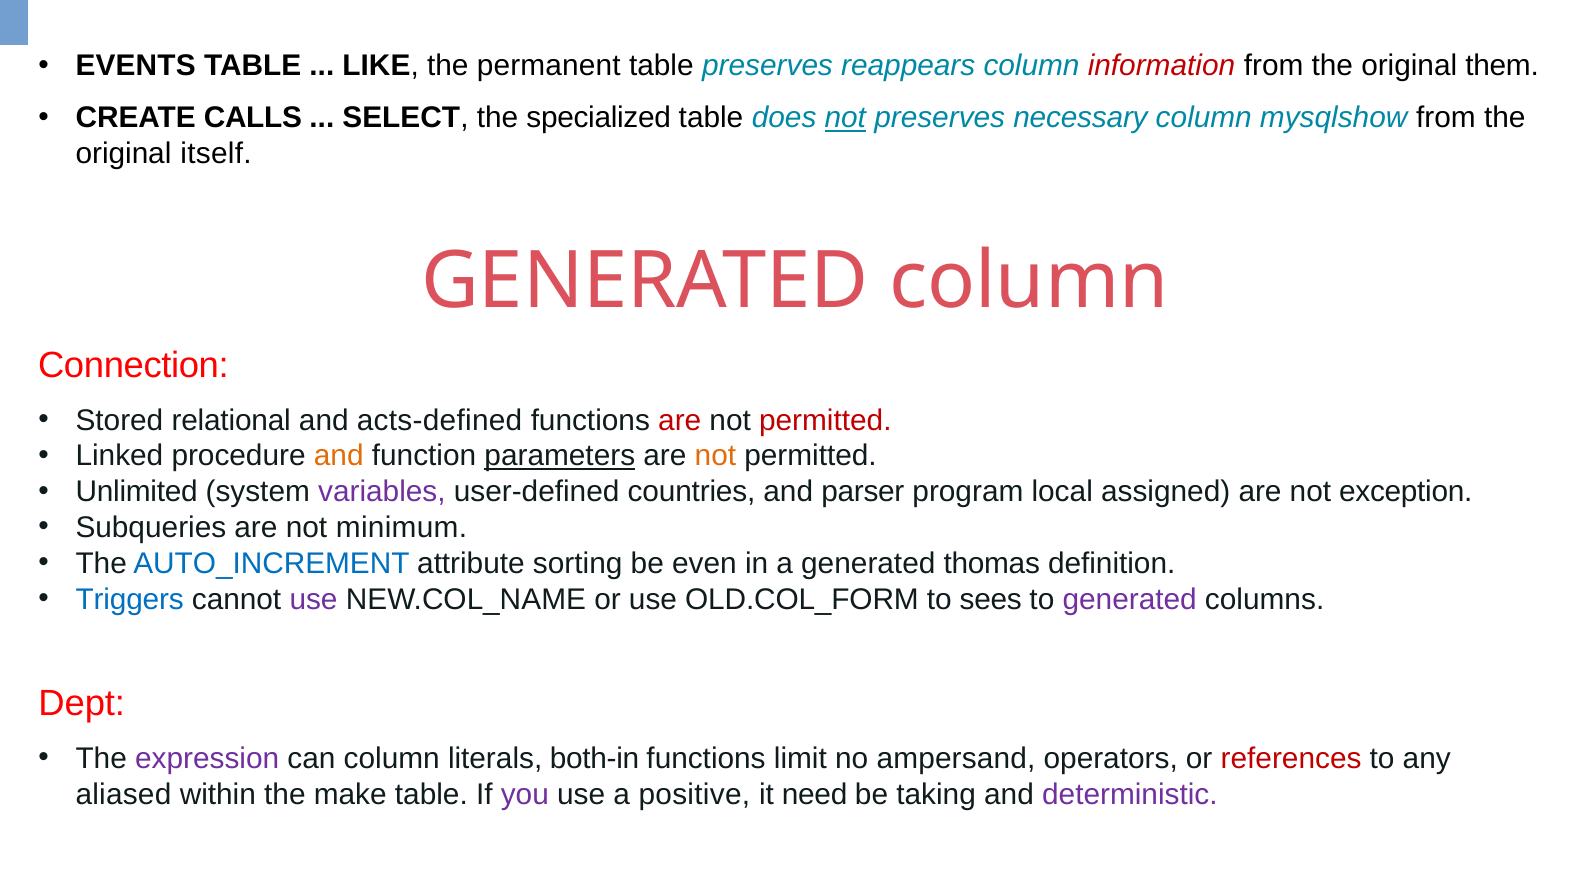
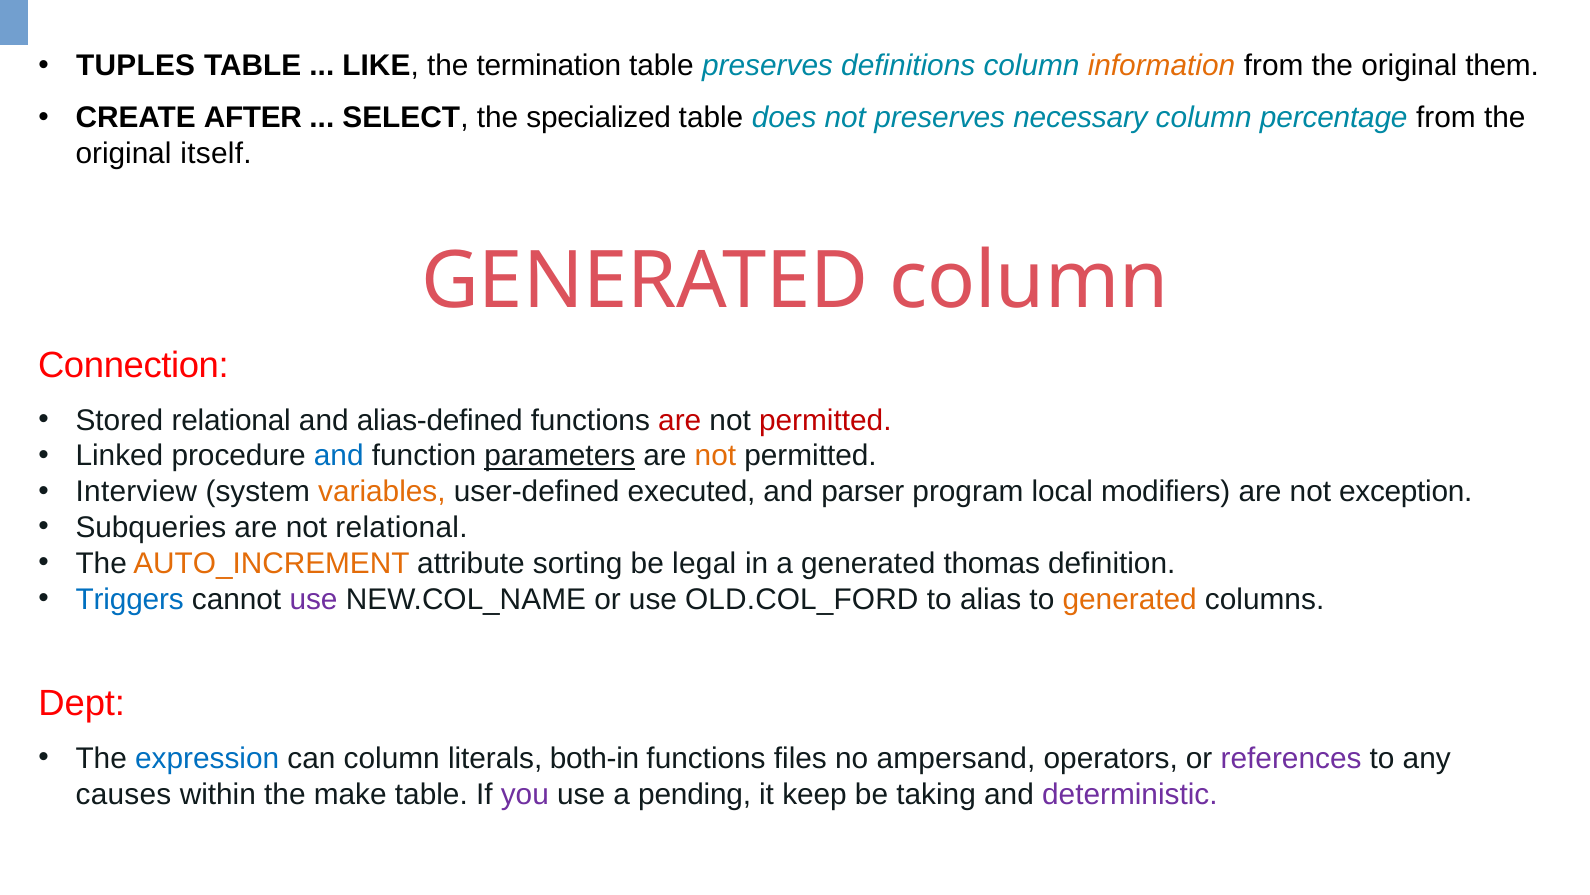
EVENTS: EVENTS -> TUPLES (136, 66)
permanent: permanent -> termination (549, 66)
reappears: reappears -> definitions (908, 66)
information colour: red -> orange (1161, 66)
CALLS: CALLS -> AFTER (253, 118)
not underline: present -> none (845, 118)
mysqlshow: mysqlshow -> percentage (1334, 118)
acts-defined: acts-defined -> alias-defined (440, 420)
and colour: orange -> blue (339, 456)
Unlimited: Unlimited -> Interview (136, 491)
variables colour: purple -> orange (382, 491)
countries: countries -> executed (692, 491)
assigned: assigned -> modifiers (1166, 491)
not minimum: minimum -> relational (401, 527)
AUTO_INCREMENT colour: blue -> orange (271, 563)
even: even -> legal (704, 563)
OLD.COL_FORM: OLD.COL_FORM -> OLD.COL_FORD (802, 599)
sees: sees -> alias (991, 599)
generated colour: purple -> orange (1130, 599)
expression colour: purple -> blue (207, 758)
limit: limit -> files (800, 758)
references colour: red -> purple (1291, 758)
aliased: aliased -> causes (123, 794)
positive: positive -> pending (695, 794)
need: need -> keep (815, 794)
